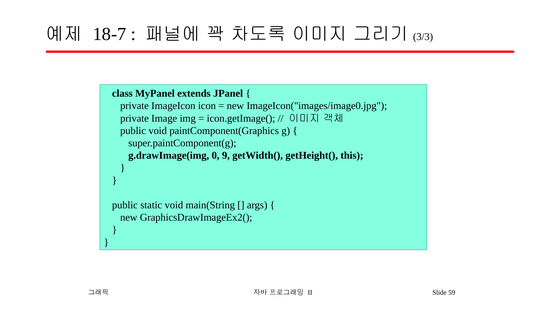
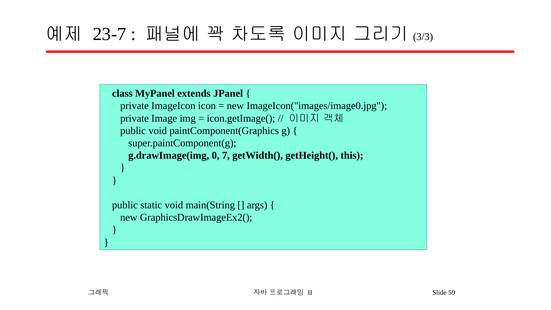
18-7: 18-7 -> 23-7 (110, 34)
9: 9 -> 7 (226, 155)
